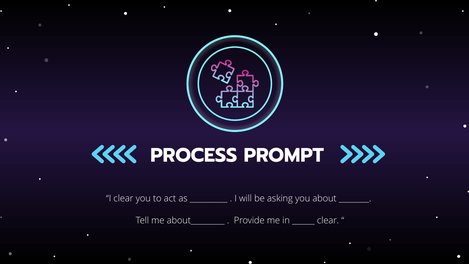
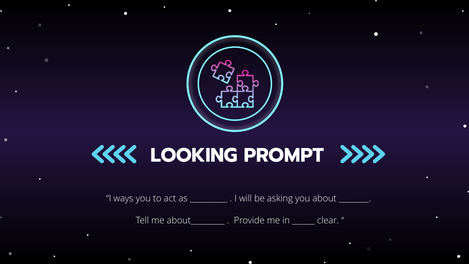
PROCESS: PROCESS -> LOOKING (194, 155)
I clear: clear -> ways (123, 198)
